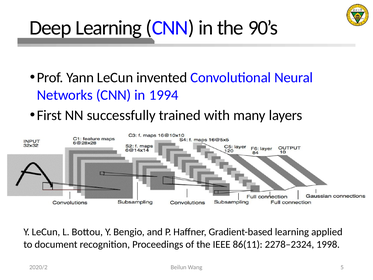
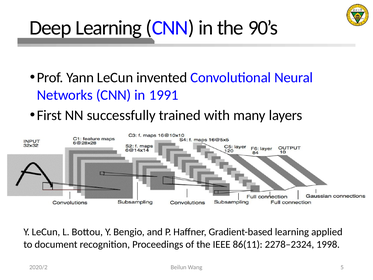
1994: 1994 -> 1991 (164, 95)
